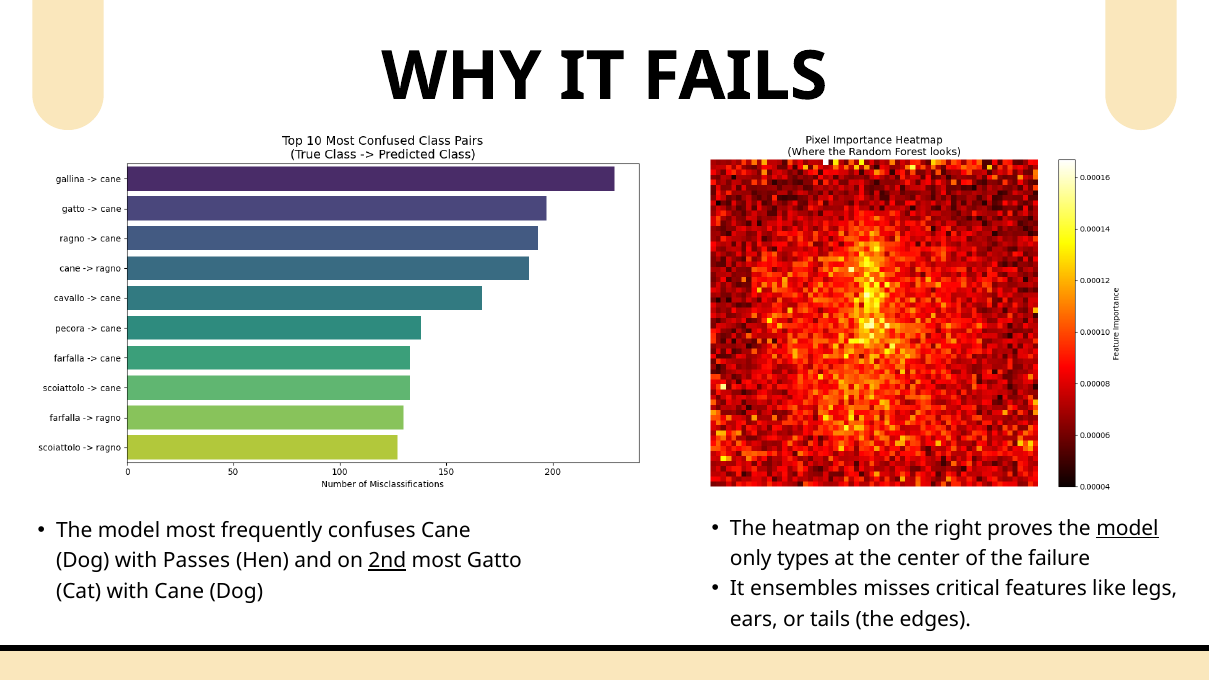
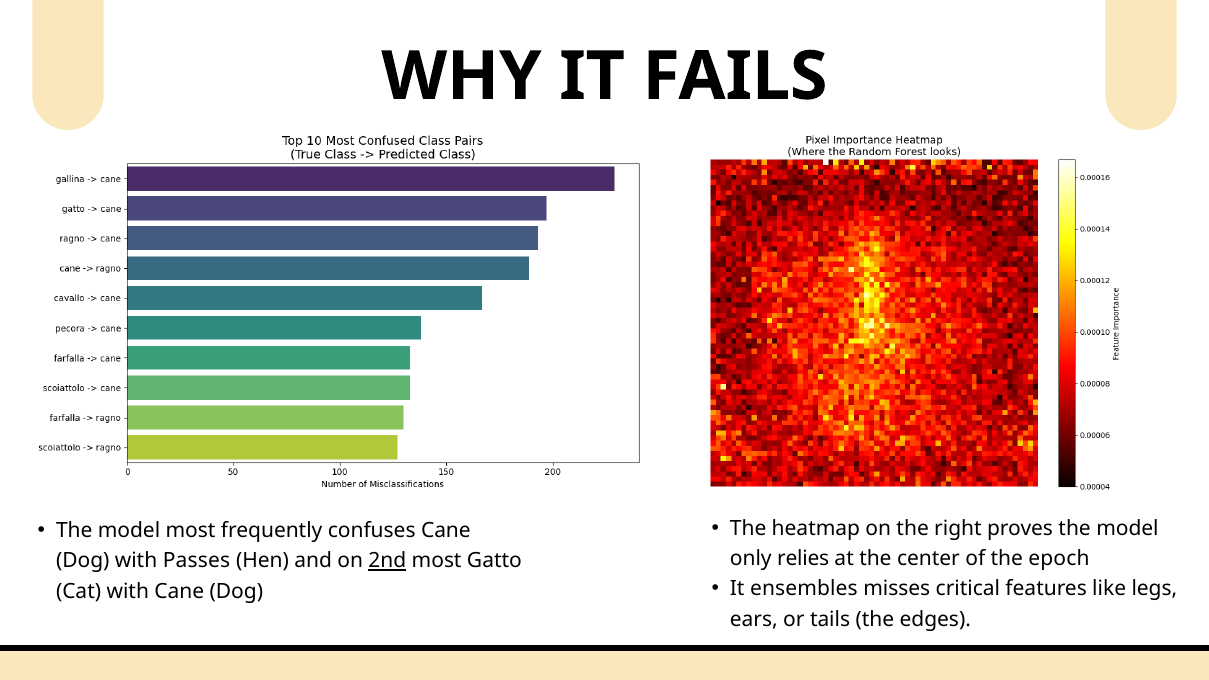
model underline: present -> none (1127, 529)
types: types -> relies (803, 559)
failure: failure -> epoch (1059, 559)
